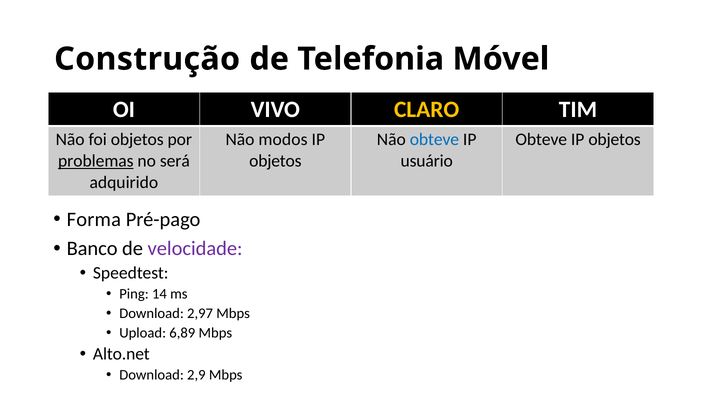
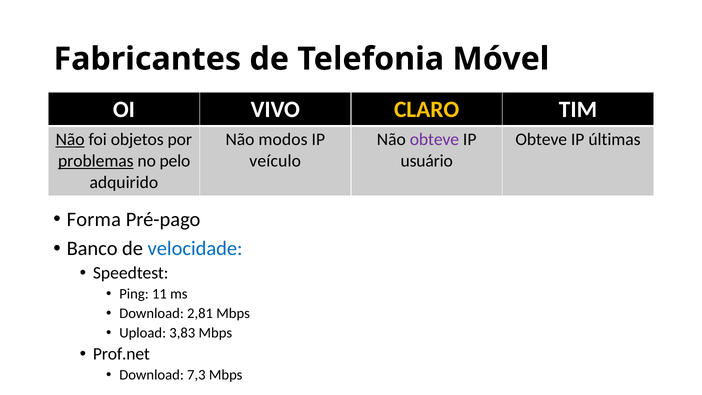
Construção: Construção -> Fabricantes (147, 59)
Não underline: none -> present (70, 140)
obteve colour: blue -> purple (434, 140)
Obteve IP objetos: objetos -> últimas (614, 140)
será: será -> pelo (175, 161)
objetos: objetos -> veículo (275, 161)
velocidade colour: purple -> blue (195, 249)
14: 14 -> 11 (159, 294)
2,97: 2,97 -> 2,81 (200, 313)
6,89: 6,89 -> 3,83 (182, 333)
Alto.net: Alto.net -> Prof.net (121, 354)
2,9: 2,9 -> 7,3 (196, 375)
